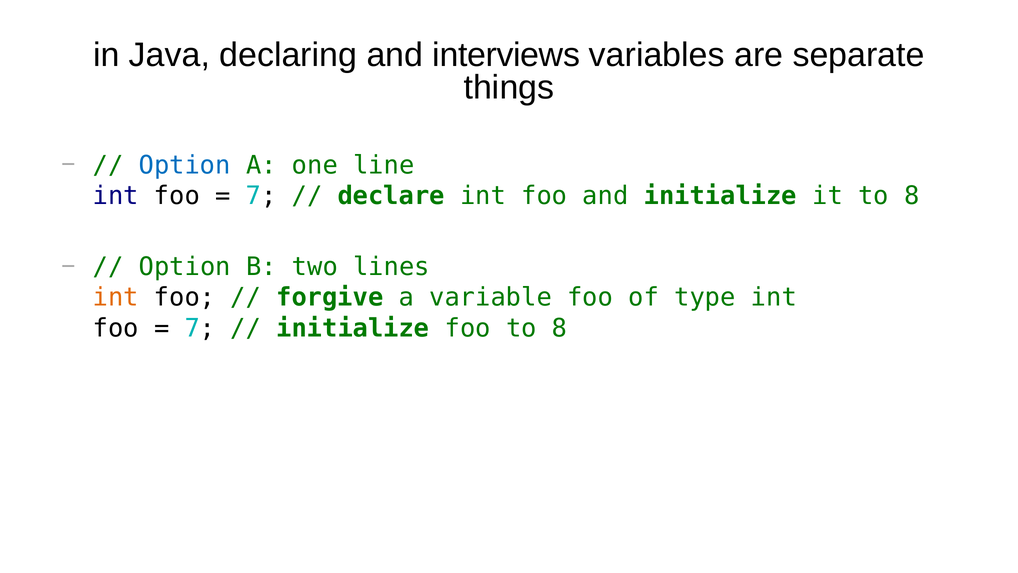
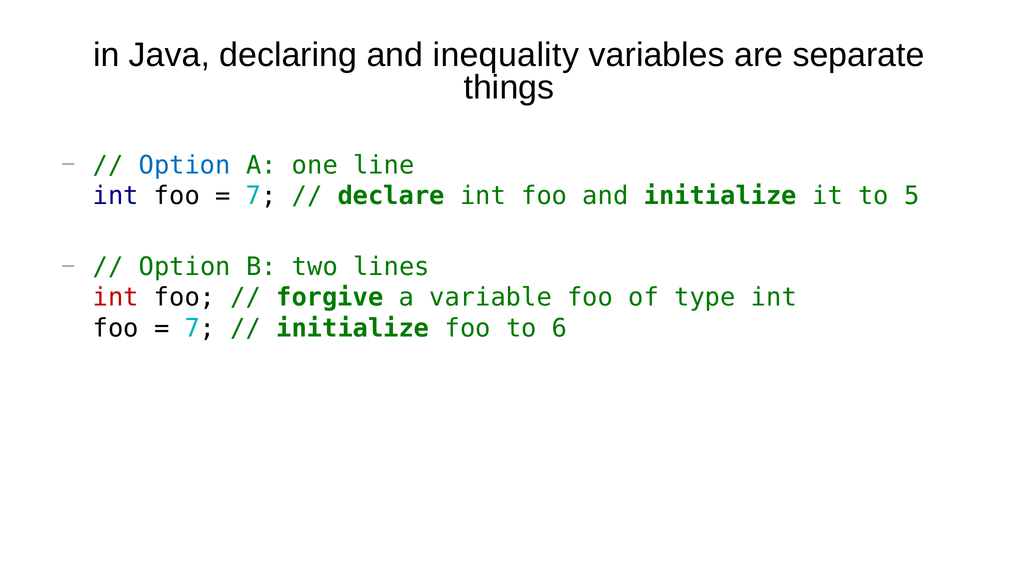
interviews: interviews -> inequality (506, 55)
it to 8: 8 -> 5 (912, 196)
int colour: orange -> red (116, 297)
foo to 8: 8 -> 6 (560, 328)
